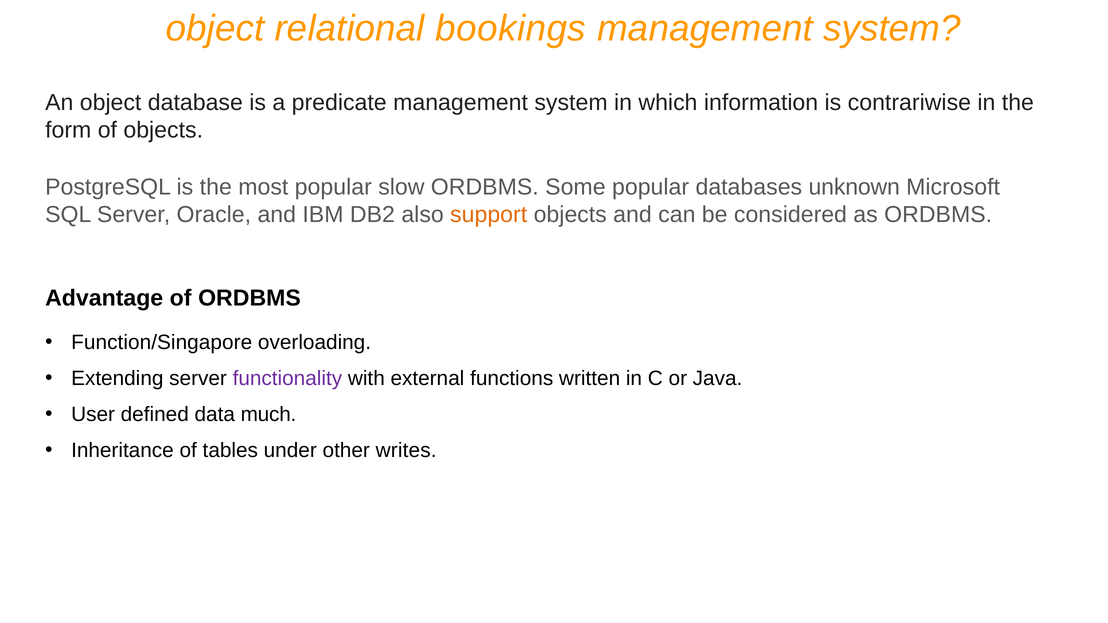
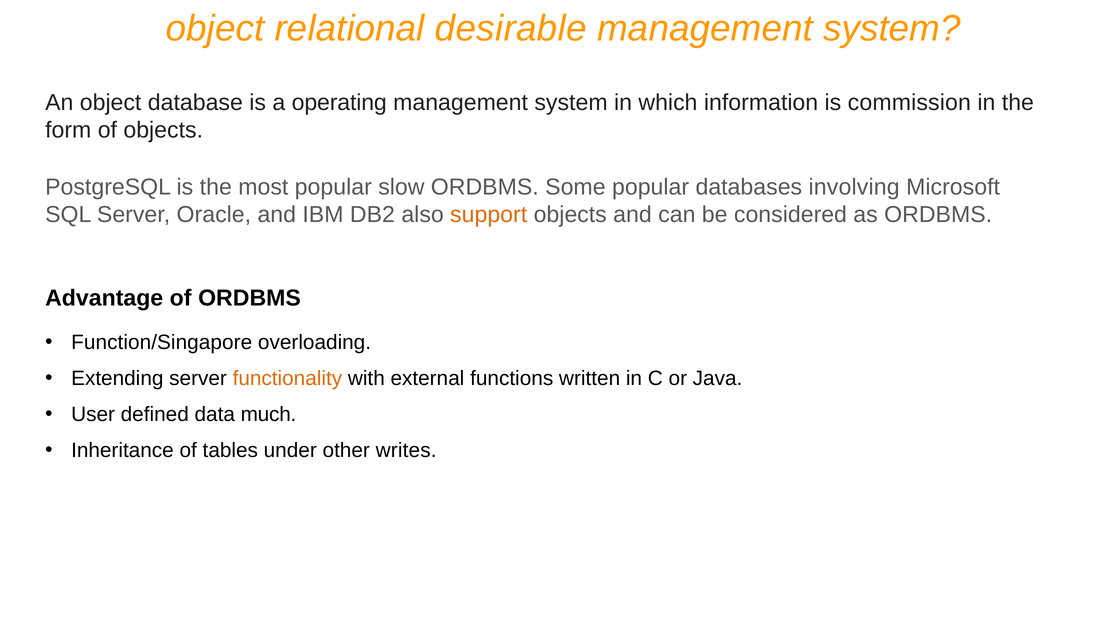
bookings: bookings -> desirable (511, 29)
predicate: predicate -> operating (339, 103)
contrariwise: contrariwise -> commission (909, 103)
unknown: unknown -> involving (854, 187)
functionality colour: purple -> orange (287, 379)
